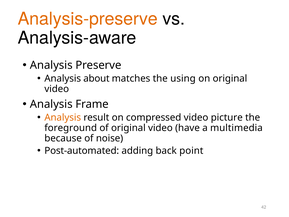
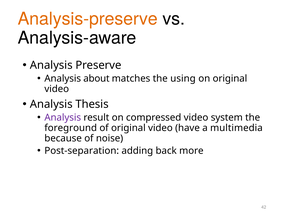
Frame: Frame -> Thesis (92, 104)
Analysis colour: orange -> purple (63, 117)
picture: picture -> system (227, 117)
Post-automated: Post-automated -> Post-separation (82, 151)
point: point -> more (191, 151)
